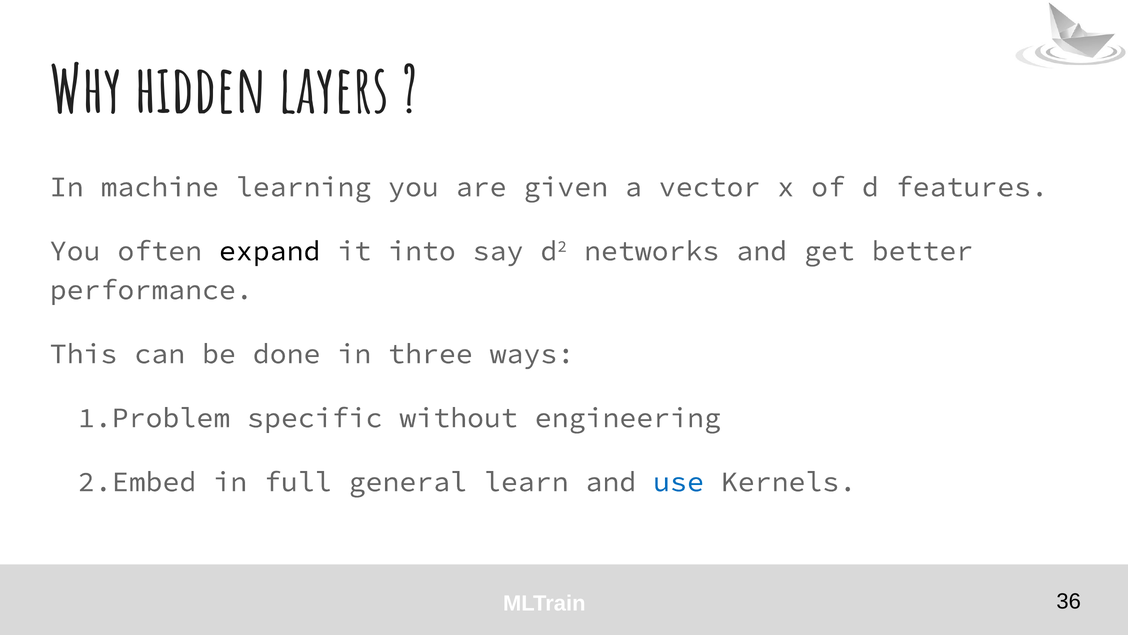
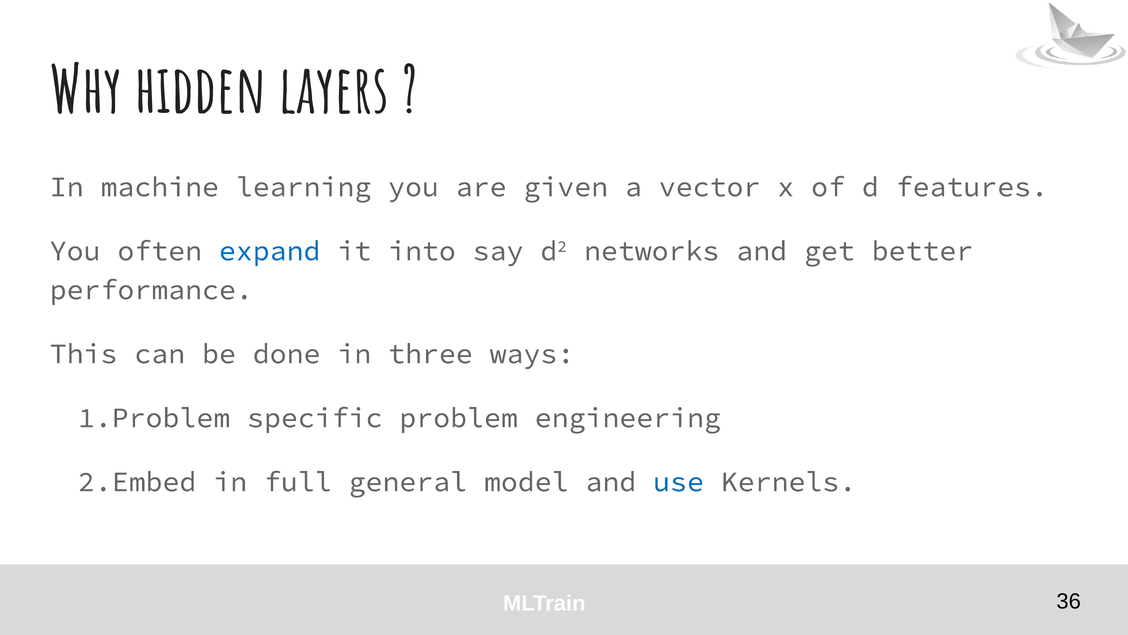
expand colour: black -> blue (270, 251)
without: without -> problem (459, 418)
learn: learn -> model (526, 482)
